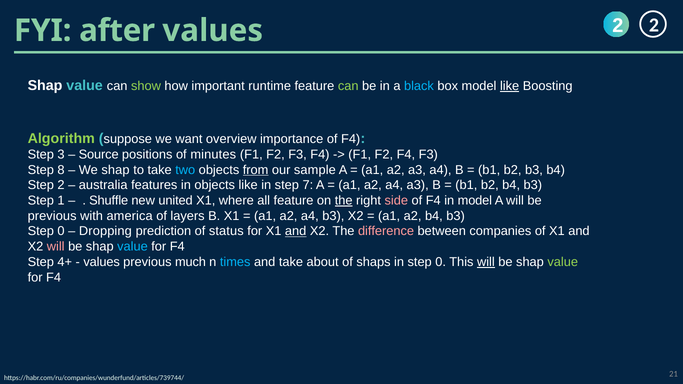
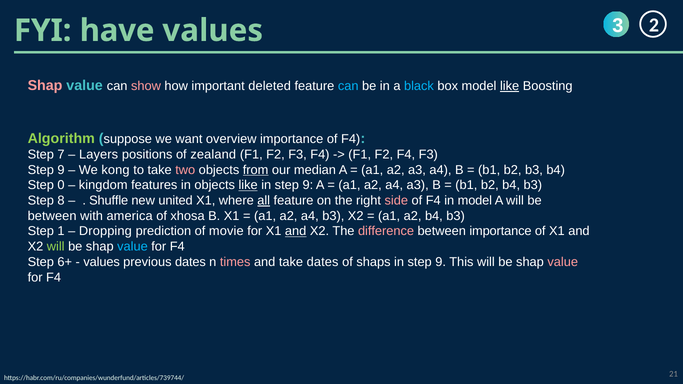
after: after -> have (117, 31)
values 2: 2 -> 3 (618, 26)
Shap colour: white -> pink (45, 86)
show colour: light green -> pink (146, 86)
runtime: runtime -> deleted (270, 86)
can colour: light green -> light blue (348, 86)
3: 3 -> 7 (61, 155)
Source: Source -> Layers (99, 155)
minutes: minutes -> zealand (213, 155)
8: 8 -> 9 (61, 170)
We shap: shap -> kong (115, 170)
two colour: light blue -> pink (185, 170)
sample: sample -> median (315, 170)
Step 2: 2 -> 0 (61, 185)
australia: australia -> kingdom (103, 185)
like underline: none -> present (248, 185)
7: 7 -> 9 (308, 185)
1: 1 -> 8 (61, 201)
all underline: none -> present (264, 201)
the underline: present -> none (344, 201)
previous: previous -> between (52, 216)
layers: layers -> xhosa (188, 216)
0: 0 -> 1 (61, 231)
status: status -> movie (226, 231)
between companies: companies -> importance (500, 231)
will colour: pink -> light green (56, 247)
4+: 4+ -> 6+ (65, 262)
previous much: much -> dates (190, 262)
times colour: light blue -> pink (235, 262)
take about: about -> dates (323, 262)
shaps in step 0: 0 -> 9 (441, 262)
will underline: present -> none (486, 262)
value colour: light green -> pink (563, 262)
